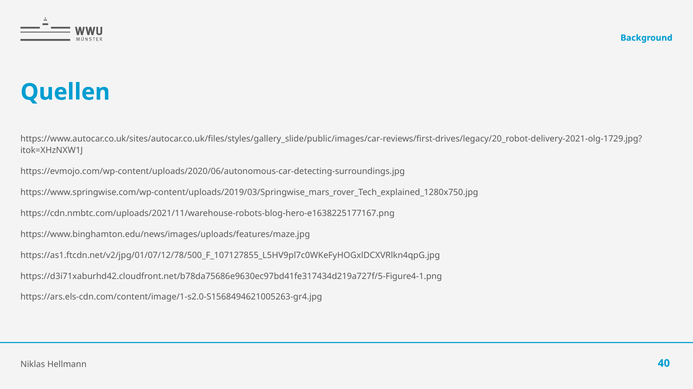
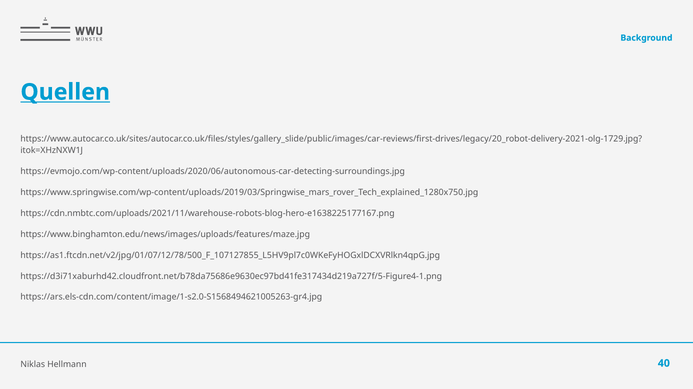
Quellen underline: none -> present (65, 92)
